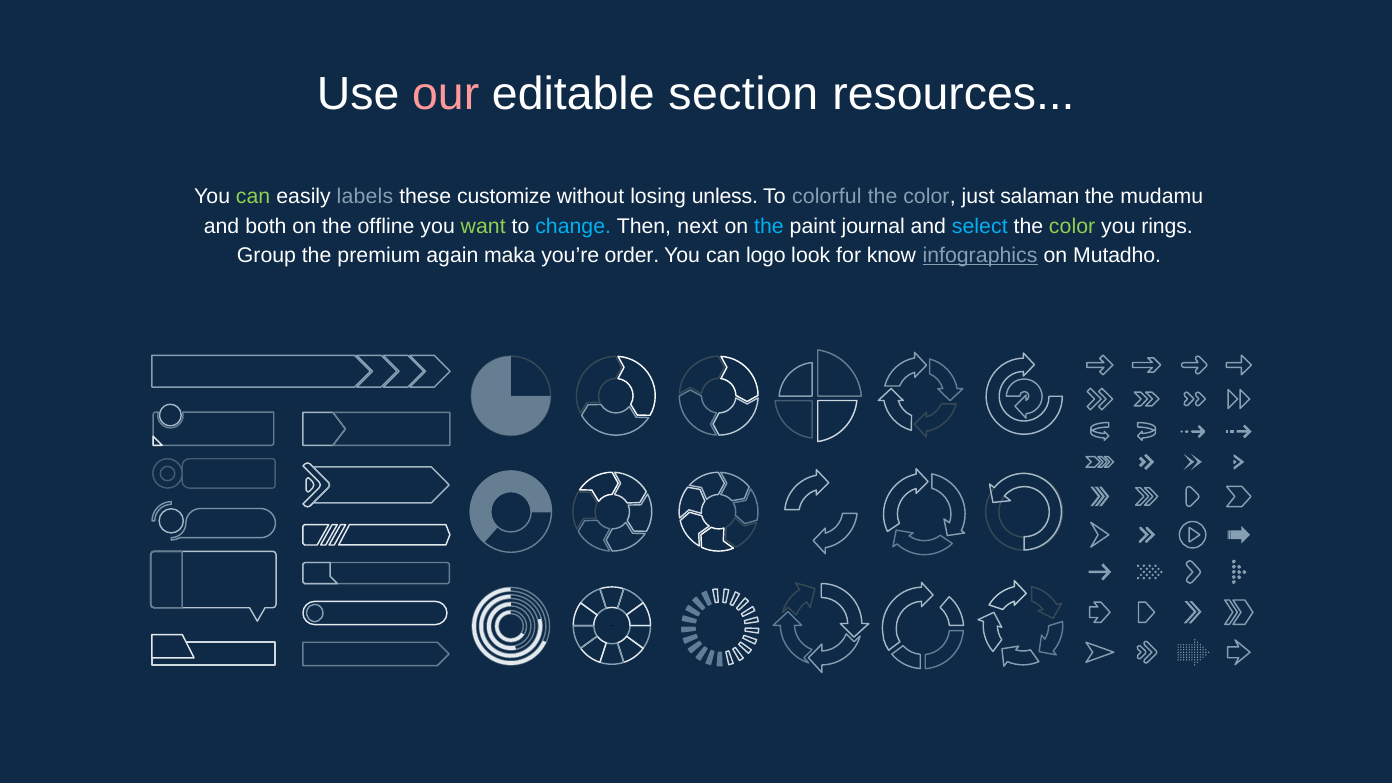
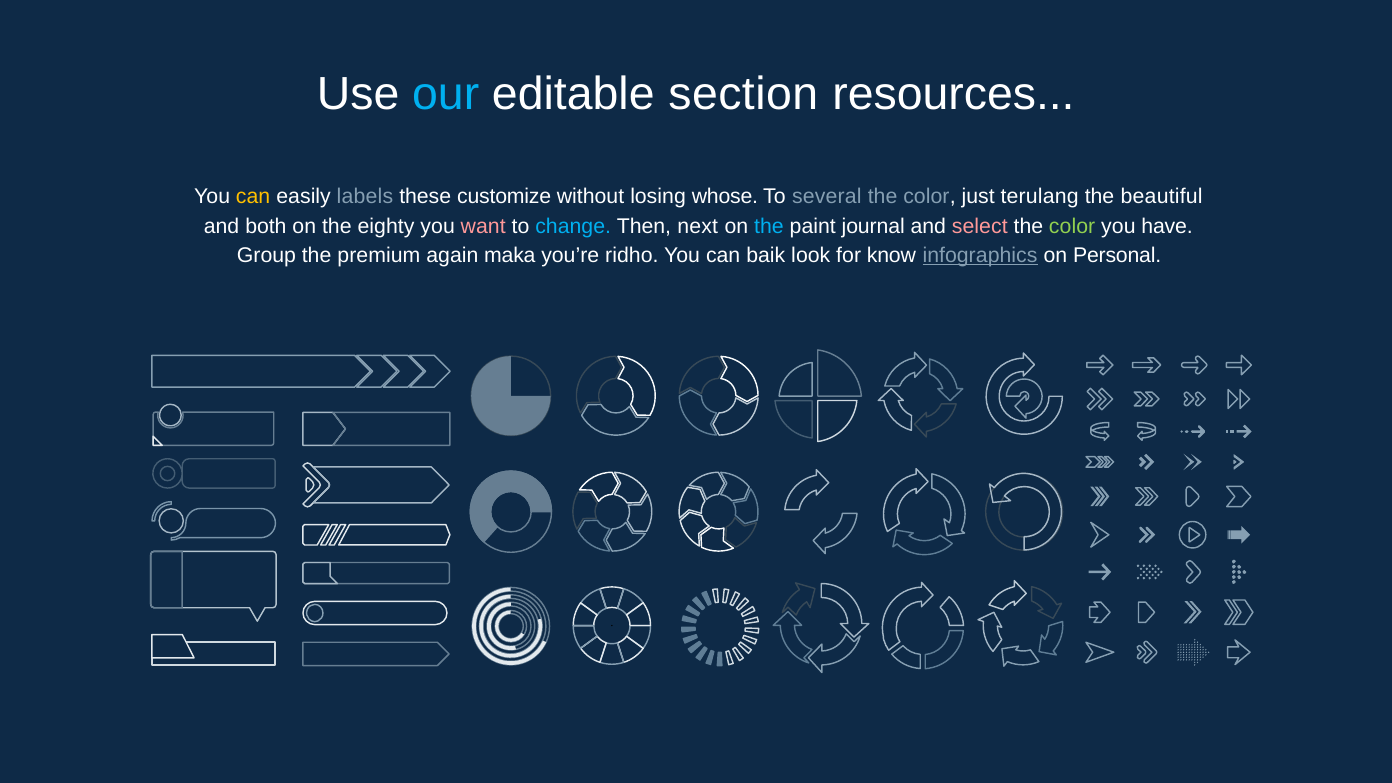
our colour: pink -> light blue (446, 94)
can colour: light green -> yellow (253, 197)
unless: unless -> whose (725, 197)
colorful: colorful -> several (827, 197)
salaman: salaman -> terulang (1040, 197)
mudamu: mudamu -> beautiful (1162, 197)
offline: offline -> eighty (386, 226)
want colour: light green -> pink (483, 226)
select colour: light blue -> pink (980, 226)
rings: rings -> have (1167, 226)
order: order -> ridho (632, 255)
logo: logo -> baik (766, 255)
Mutadho: Mutadho -> Personal (1117, 255)
